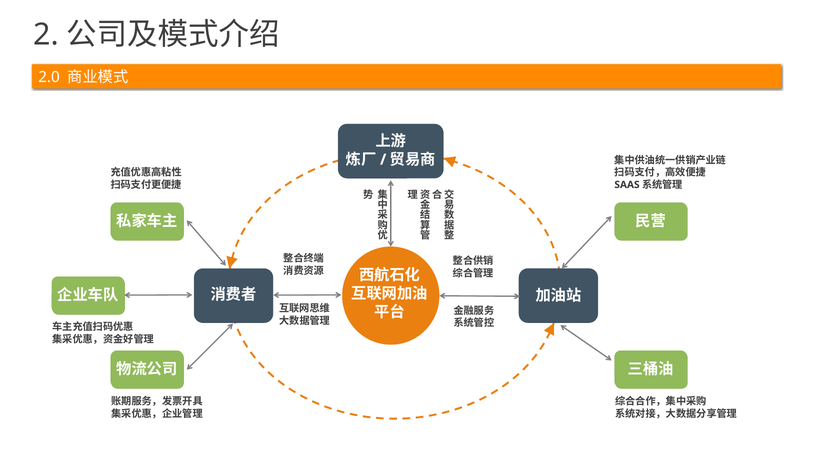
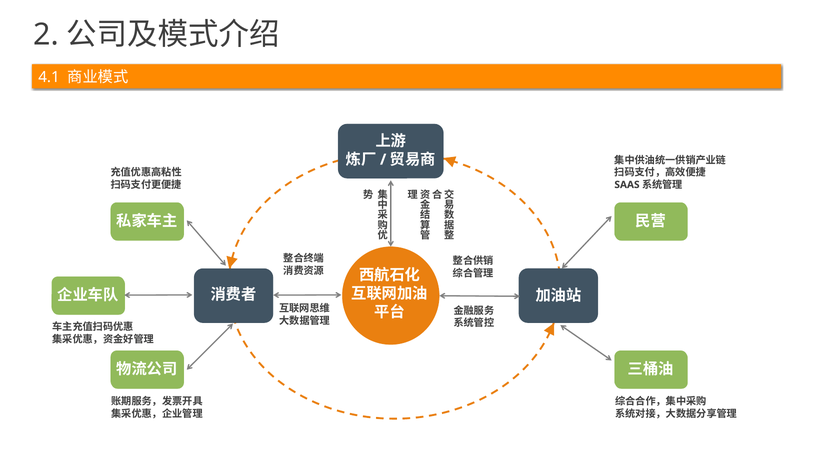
2.0: 2.0 -> 4.1 (49, 77)
